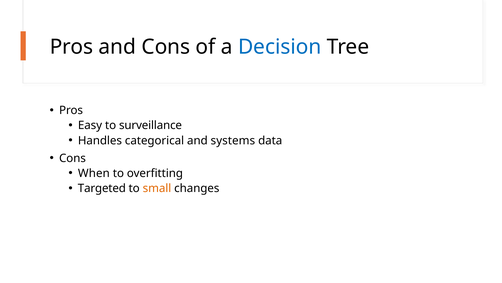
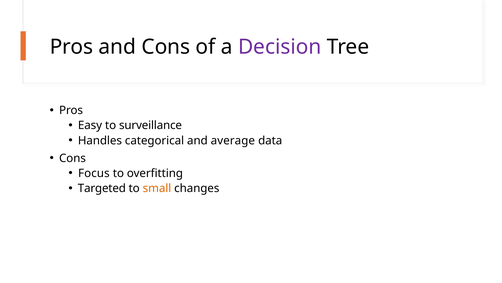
Decision colour: blue -> purple (280, 47)
systems: systems -> average (233, 140)
When: When -> Focus (94, 173)
